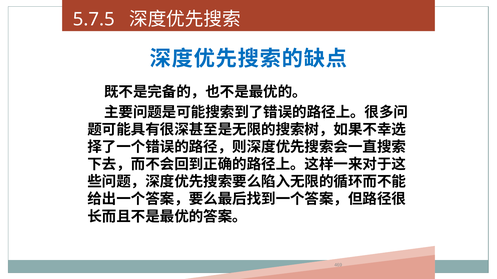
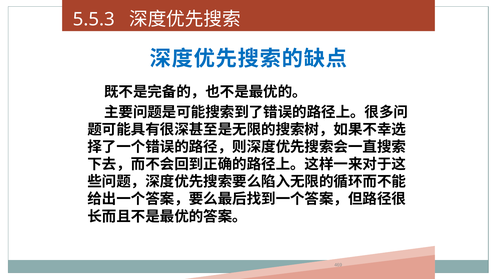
5.7.5: 5.7.5 -> 5.5.3 (94, 19)
